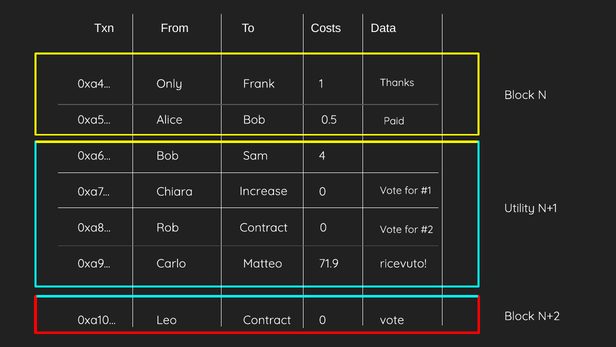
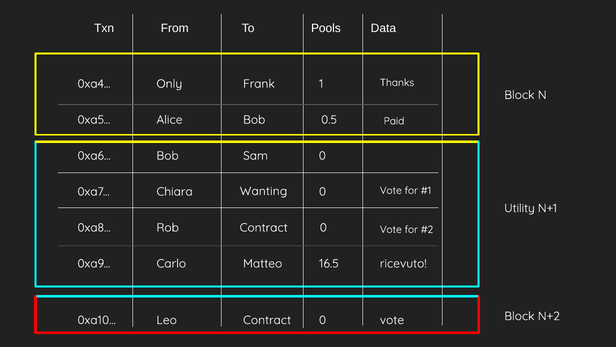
Costs: Costs -> Pools (326, 28)
Bob 4: 4 -> 0 (322, 155)
Increase: Increase -> Wanting (264, 191)
71.9: 71.9 -> 16.5 (329, 263)
